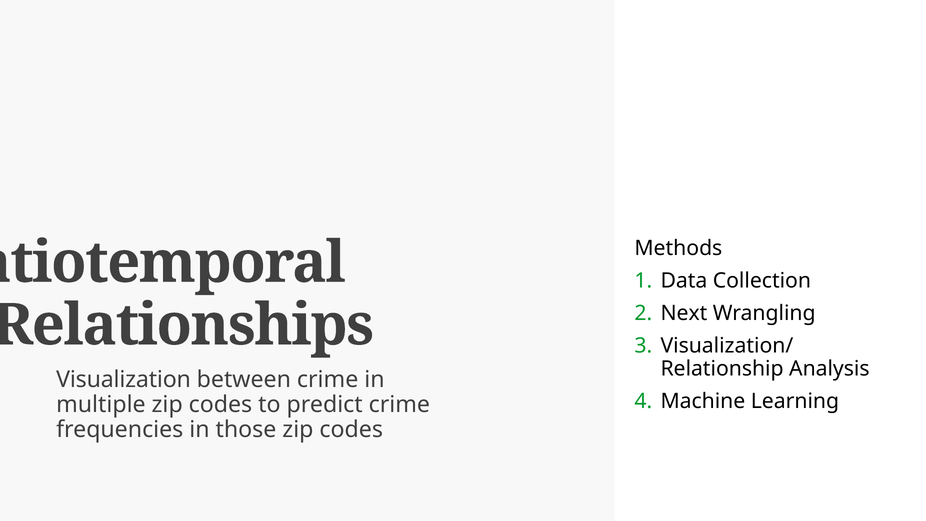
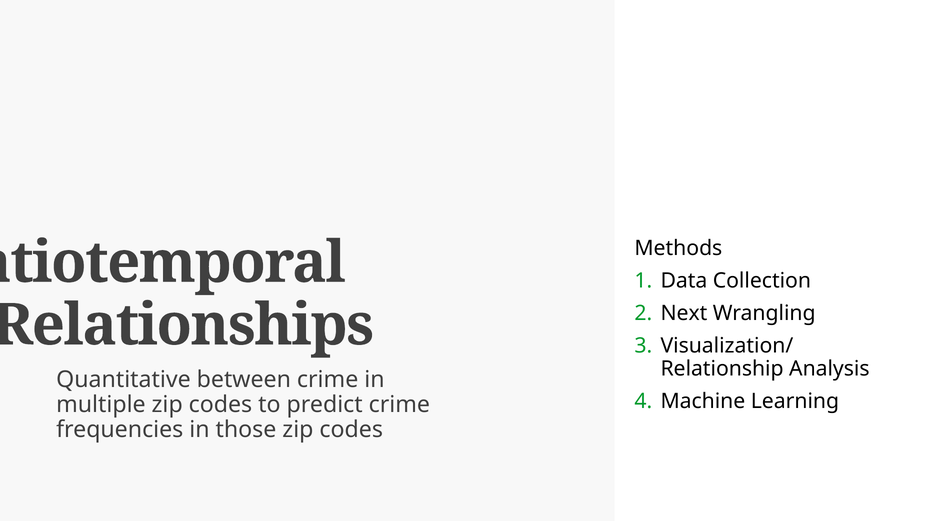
Visualization: Visualization -> Quantitative (123, 380)
